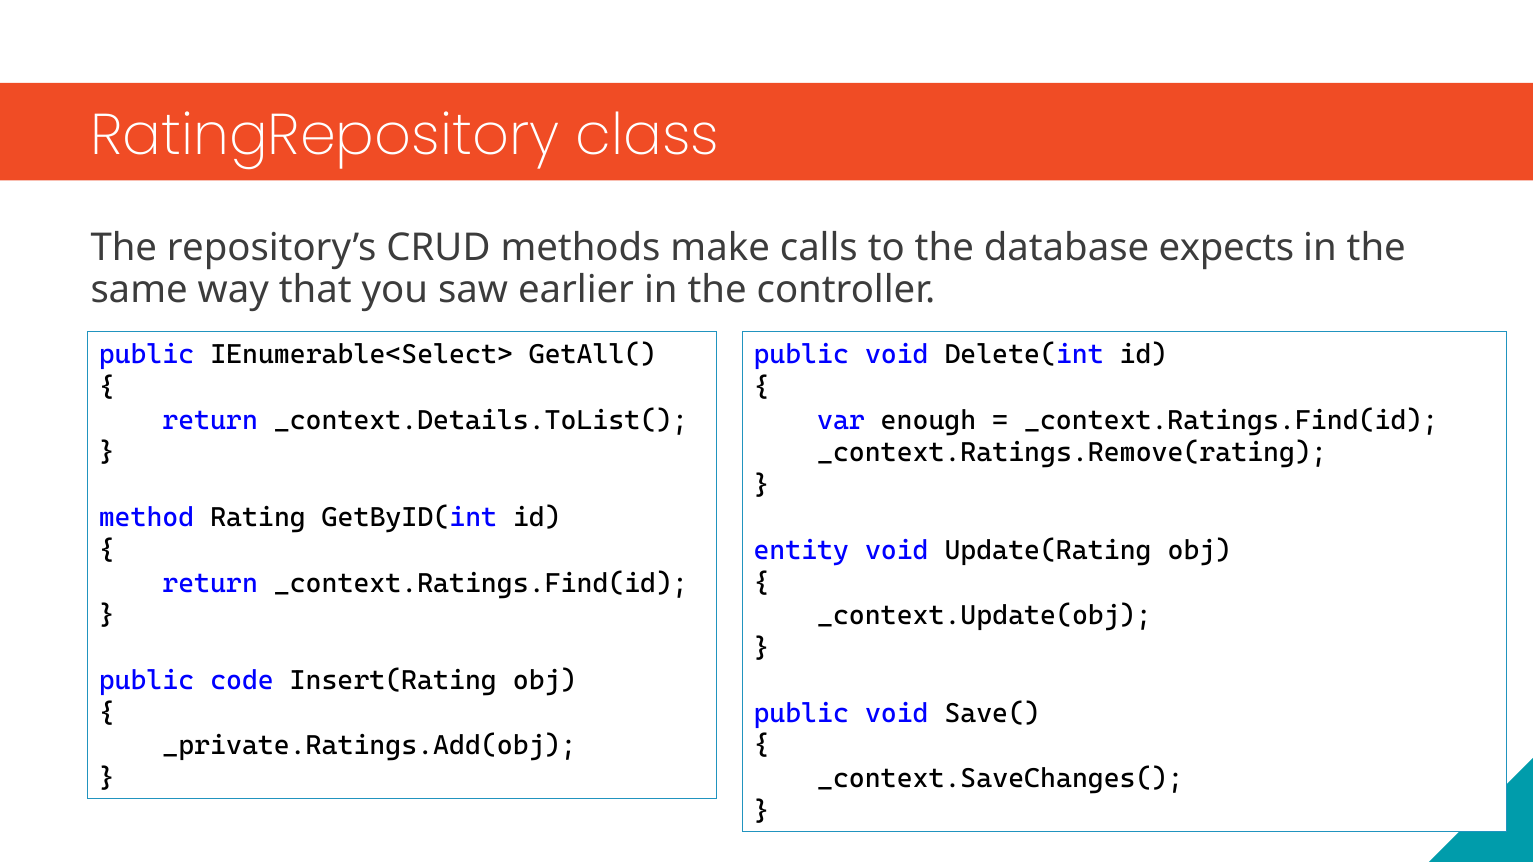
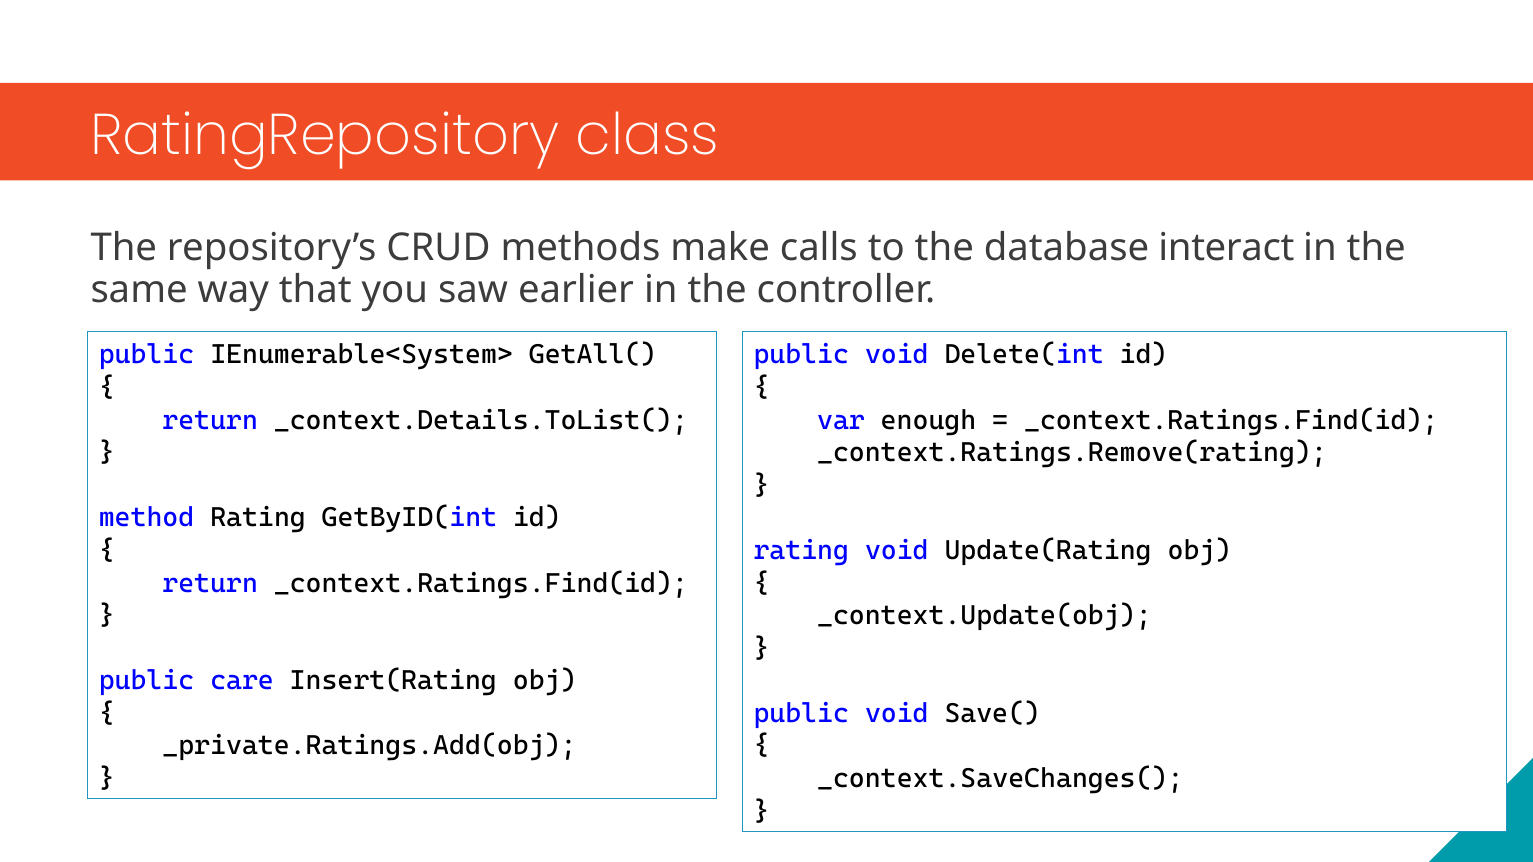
expects: expects -> interact (1226, 248)
IEnumerable<Select>: IEnumerable<Select> -> IEnumerable<System> (362, 355)
entity: entity -> rating (801, 551)
code: code -> care (242, 681)
